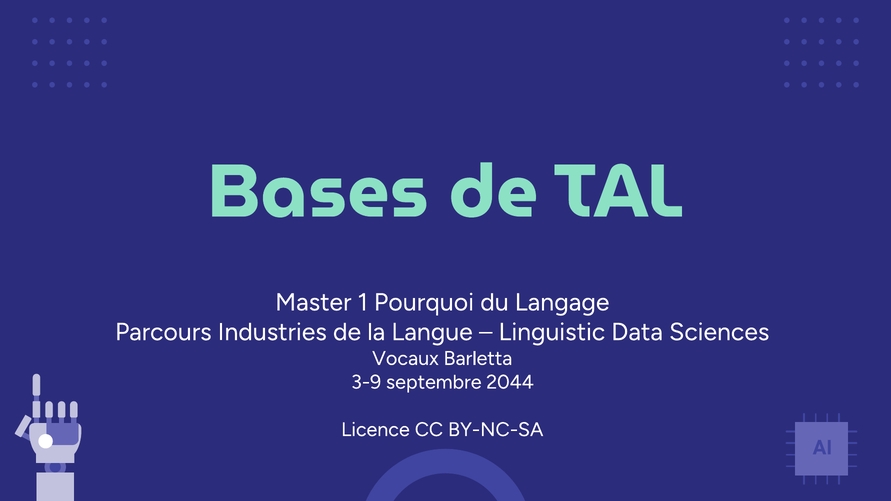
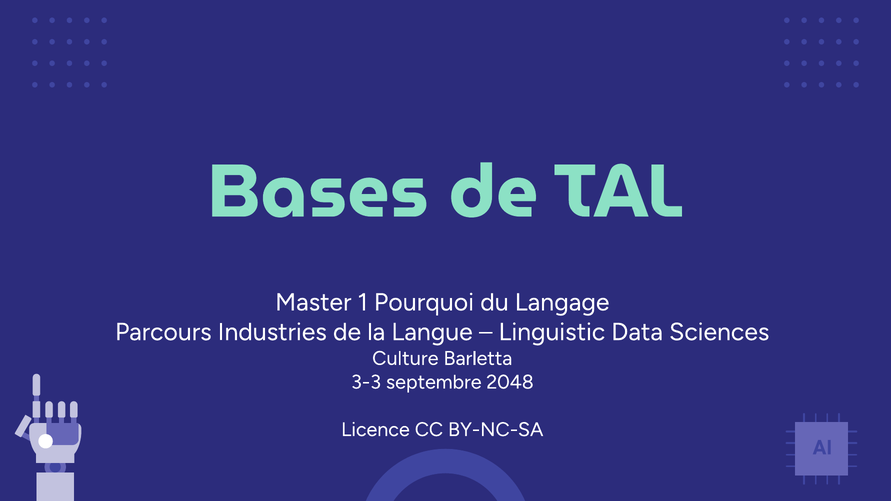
Vocaux: Vocaux -> Culture (405, 359)
3-9: 3-9 -> 3-3 (366, 382)
2044: 2044 -> 2048 (510, 382)
